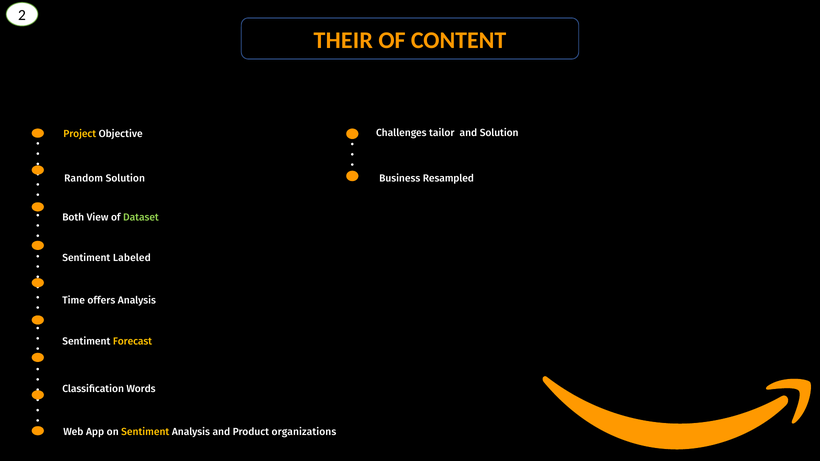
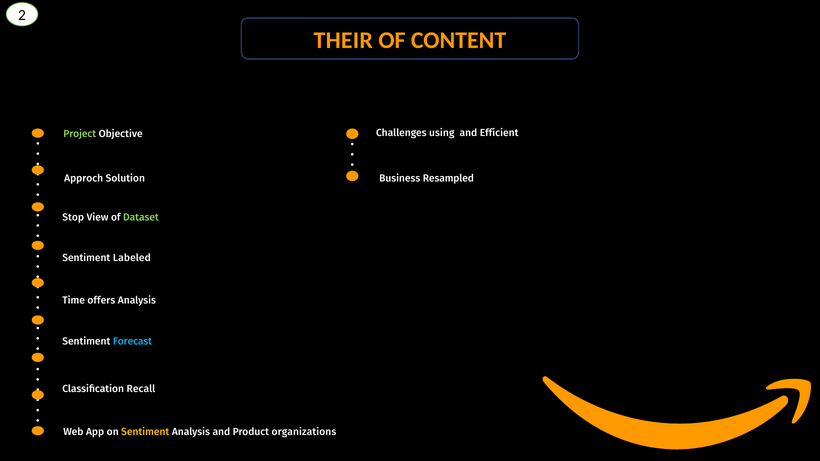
tailor: tailor -> using (442, 133)
and Solution: Solution -> Efficient (499, 133)
Project colour: yellow -> light green (80, 134)
Random: Random -> Approch (84, 178)
Both: Both -> Stop (73, 218)
Forecast colour: yellow -> light blue (132, 342)
Words: Words -> Recall (141, 389)
